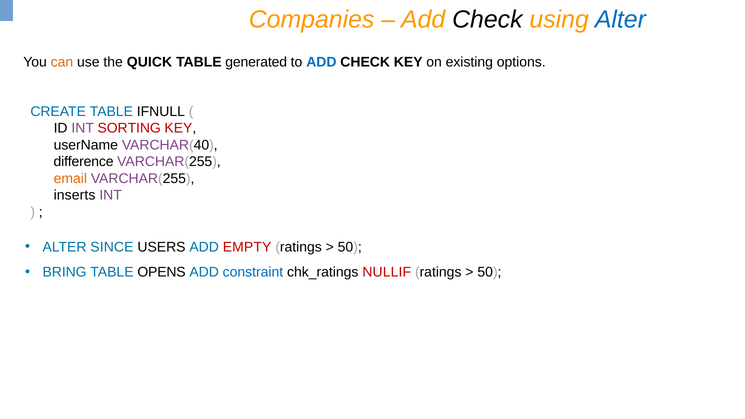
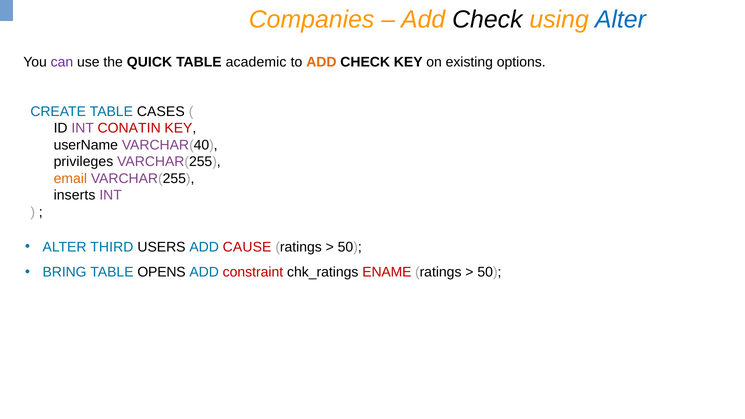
can colour: orange -> purple (62, 62)
generated: generated -> academic (256, 62)
ADD colour: blue -> orange (321, 62)
IFNULL: IFNULL -> CASES (161, 112)
SORTING: SORTING -> CONATIN (129, 128)
difference: difference -> privileges (83, 162)
SINCE: SINCE -> THIRD (112, 247)
EMPTY: EMPTY -> CAUSE (247, 247)
constraint colour: blue -> red (253, 272)
NULLIF: NULLIF -> ENAME (387, 272)
